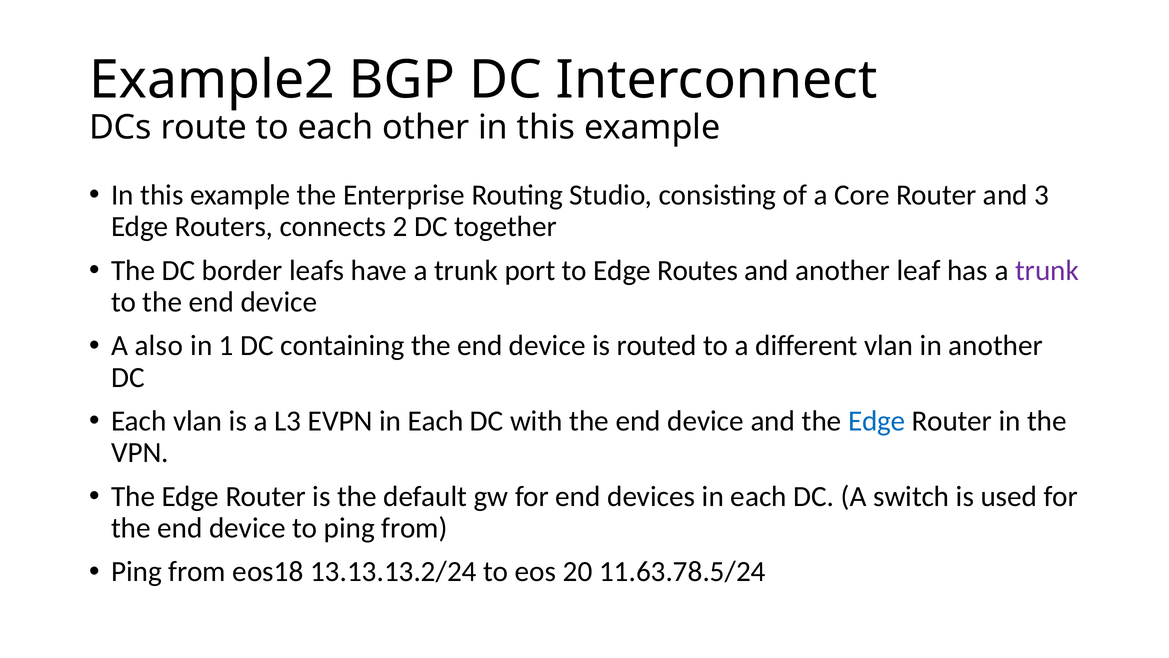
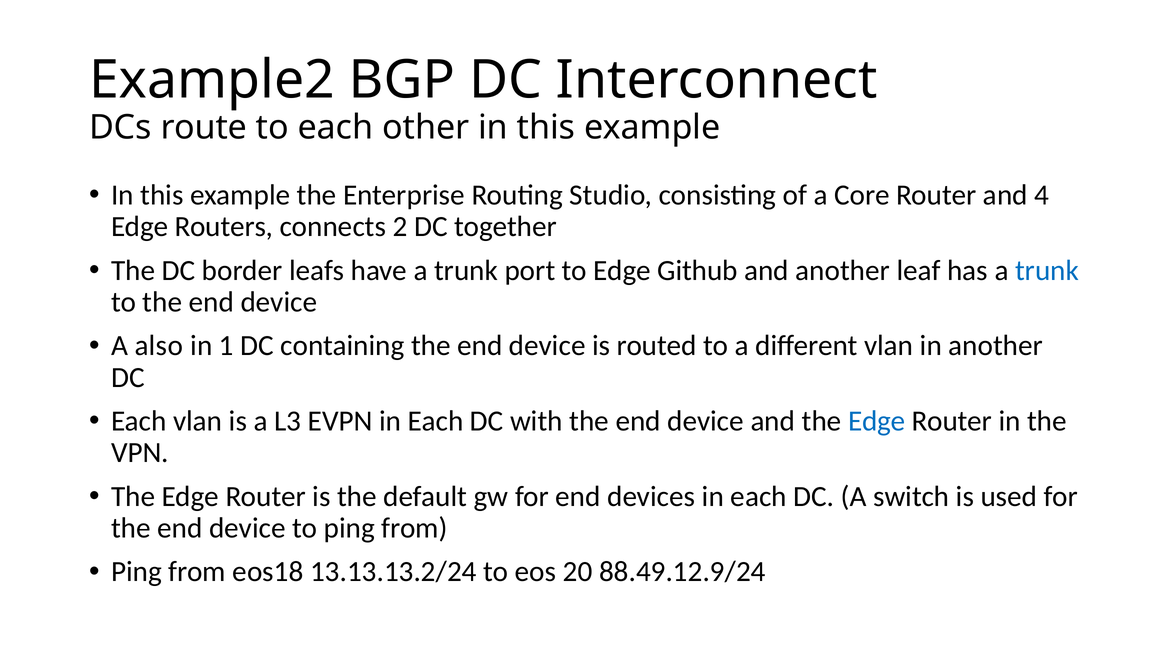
3: 3 -> 4 (1042, 195)
Routes: Routes -> Github (697, 270)
trunk colour: purple -> blue (1047, 270)
11.63.78.5/24: 11.63.78.5/24 -> 88.49.12.9/24 (682, 571)
